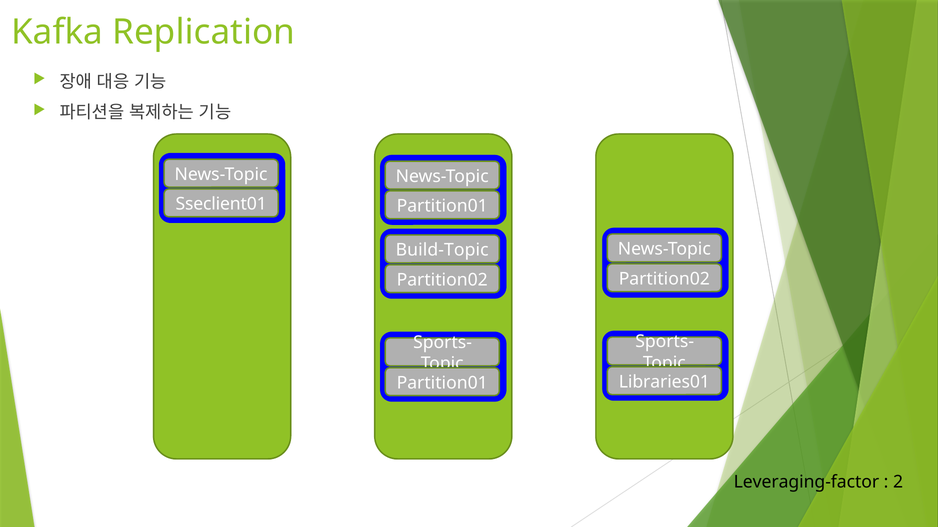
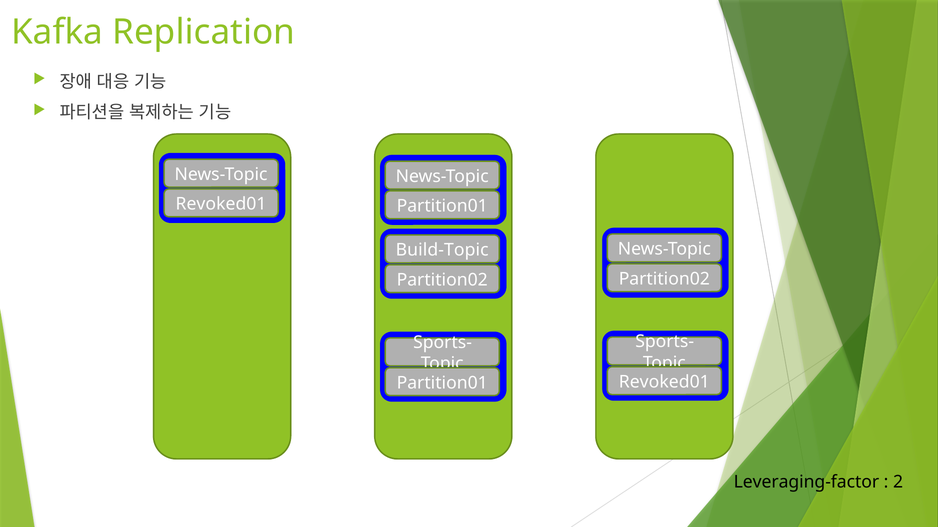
Sseclient01: Sseclient01 -> Revoked01 (221, 204)
Libraries01: Libraries01 -> Revoked01 (664, 382)
